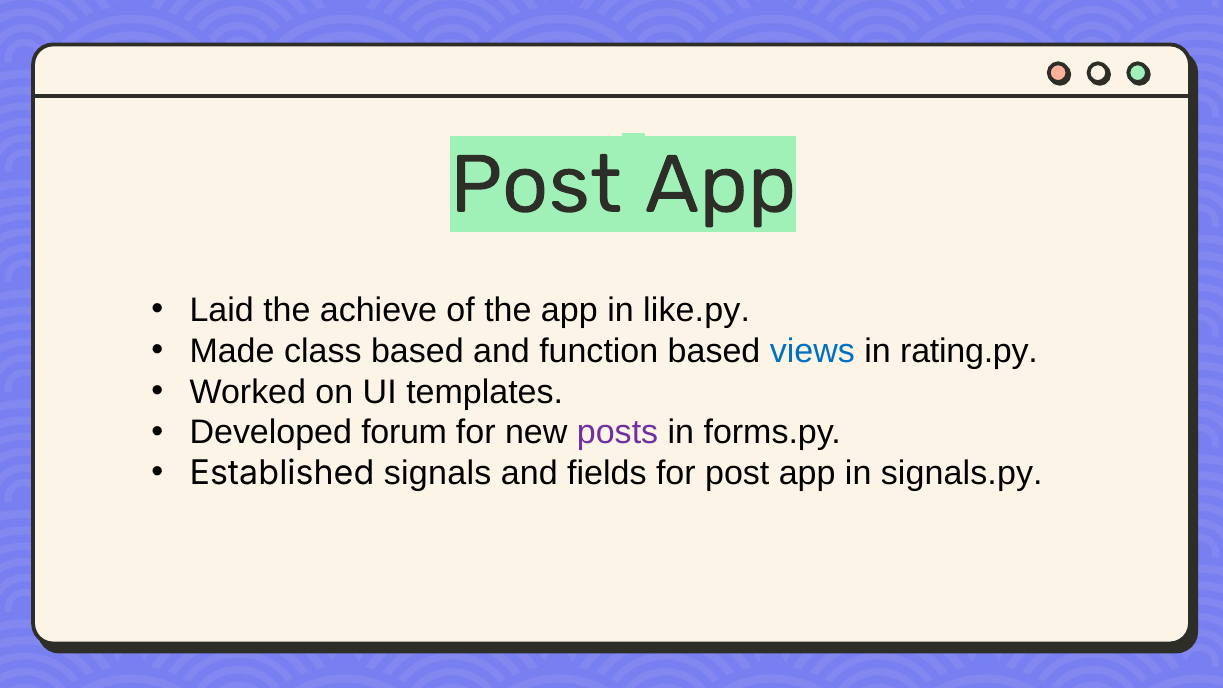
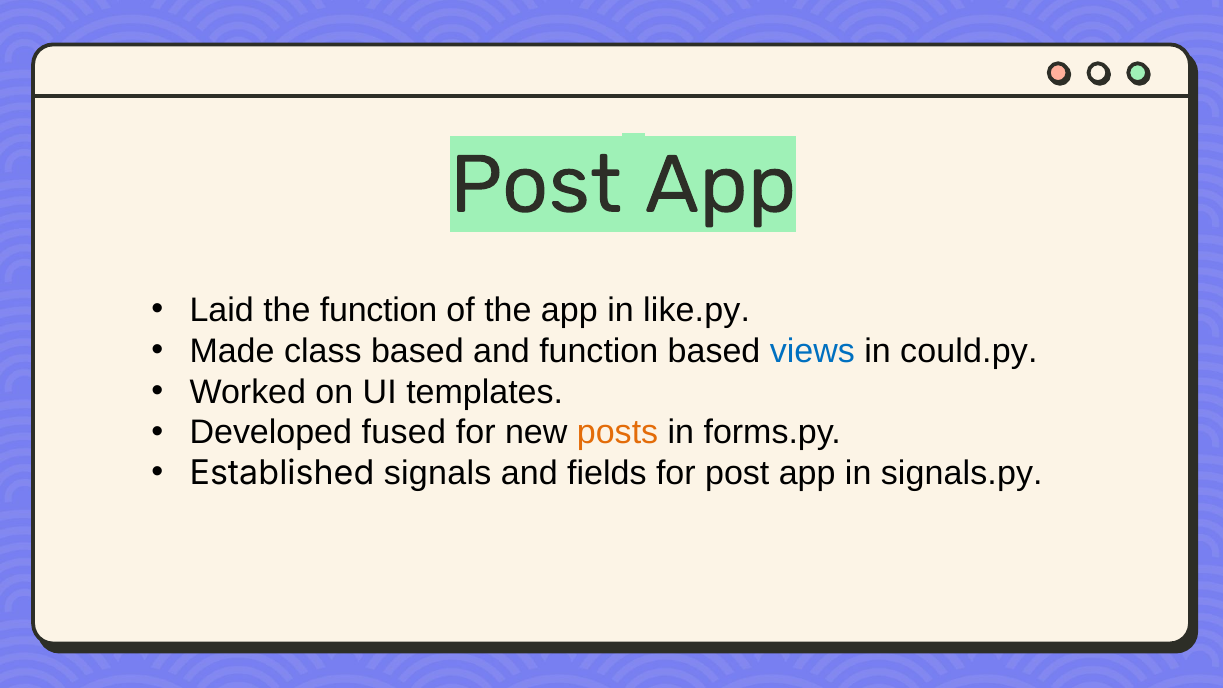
the achieve: achieve -> function (379, 310)
rating.py: rating.py -> could.py (969, 351)
forum: forum -> fused (404, 433)
posts colour: purple -> orange (618, 433)
